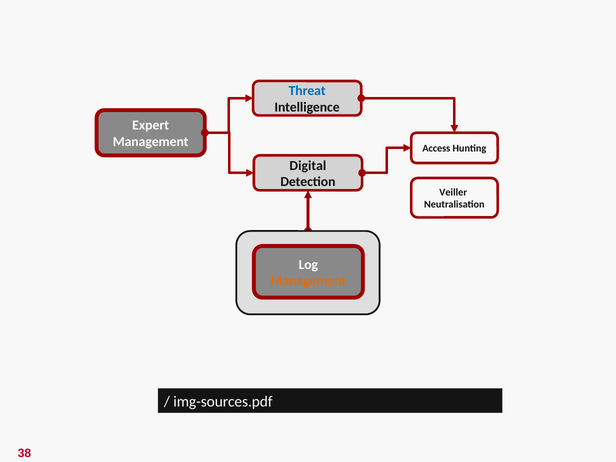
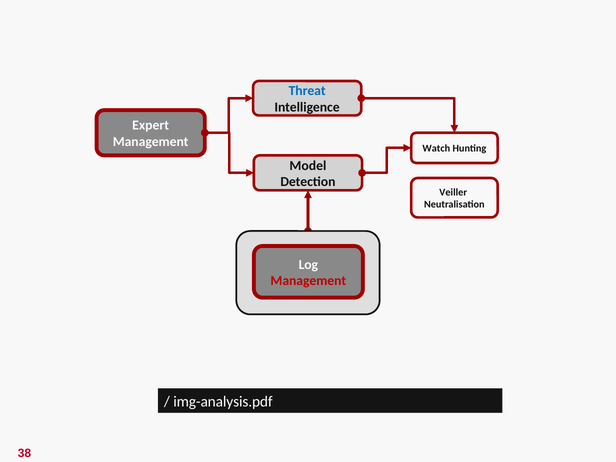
Access: Access -> Watch (436, 149)
Digital: Digital -> Model (308, 166)
Management colour: orange -> red (308, 281)
img-sources.pdf: img-sources.pdf -> img-analysis.pdf (223, 402)
